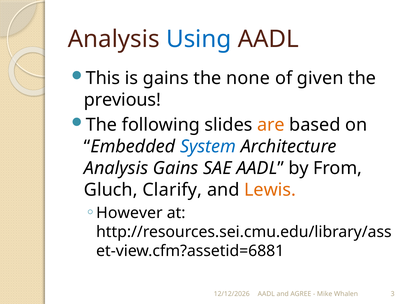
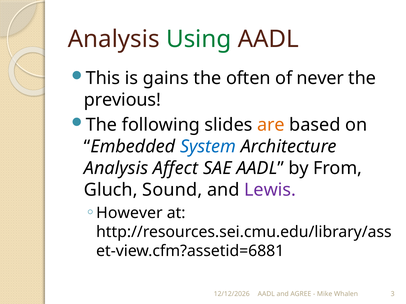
Using colour: blue -> green (199, 39)
none: none -> often (248, 78)
given: given -> never (320, 78)
Analysis Gains: Gains -> Affect (176, 168)
Clarify: Clarify -> Sound (172, 190)
Lewis colour: orange -> purple (270, 190)
